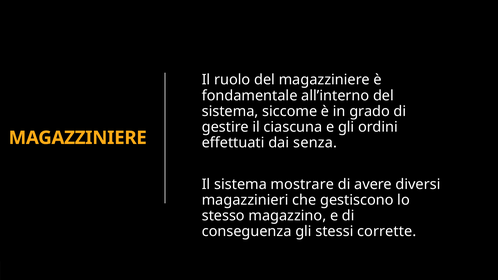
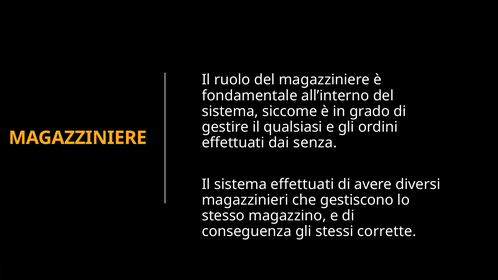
ciascuna: ciascuna -> qualsiasi (293, 127)
sistema mostrare: mostrare -> effettuati (302, 184)
